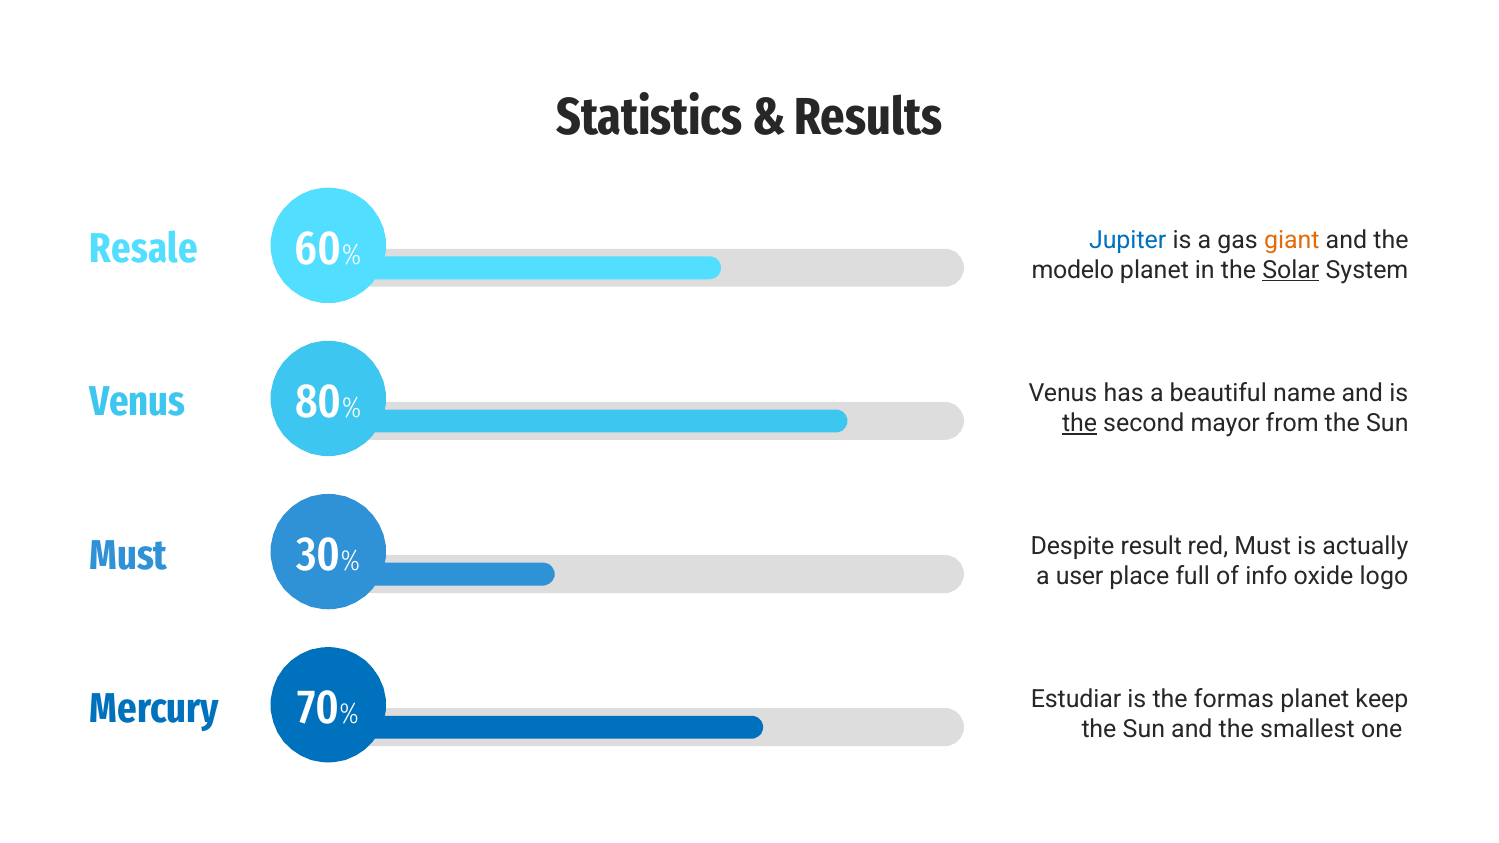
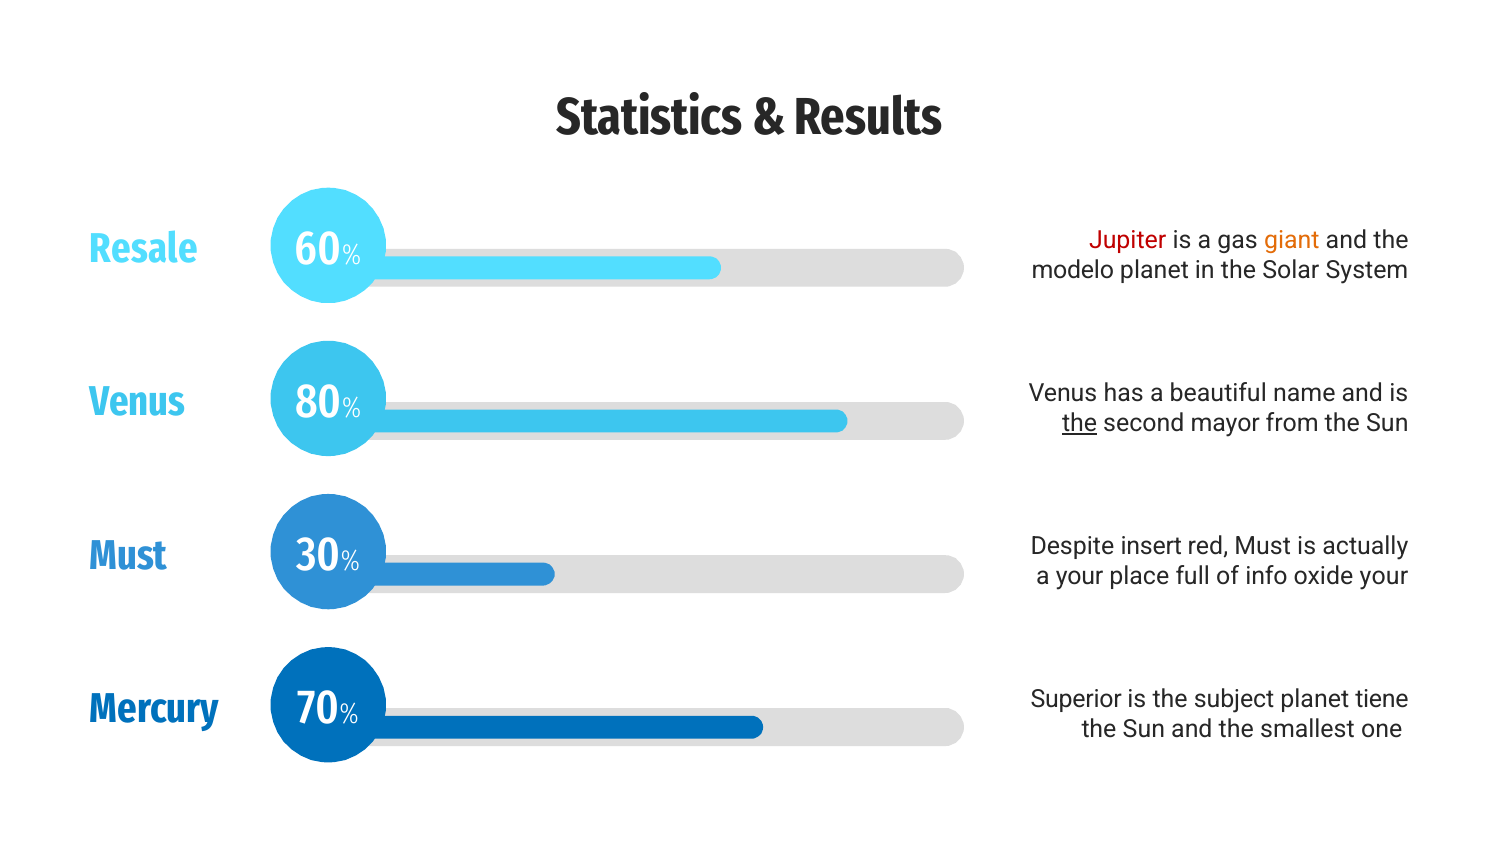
Jupiter colour: blue -> red (1128, 240)
Solar underline: present -> none (1291, 270)
result: result -> insert (1151, 546)
a user: user -> your (1080, 576)
oxide logo: logo -> your (1384, 576)
Estudiar: Estudiar -> Superior (1076, 700)
formas: formas -> subject (1234, 700)
keep: keep -> tiene (1382, 700)
